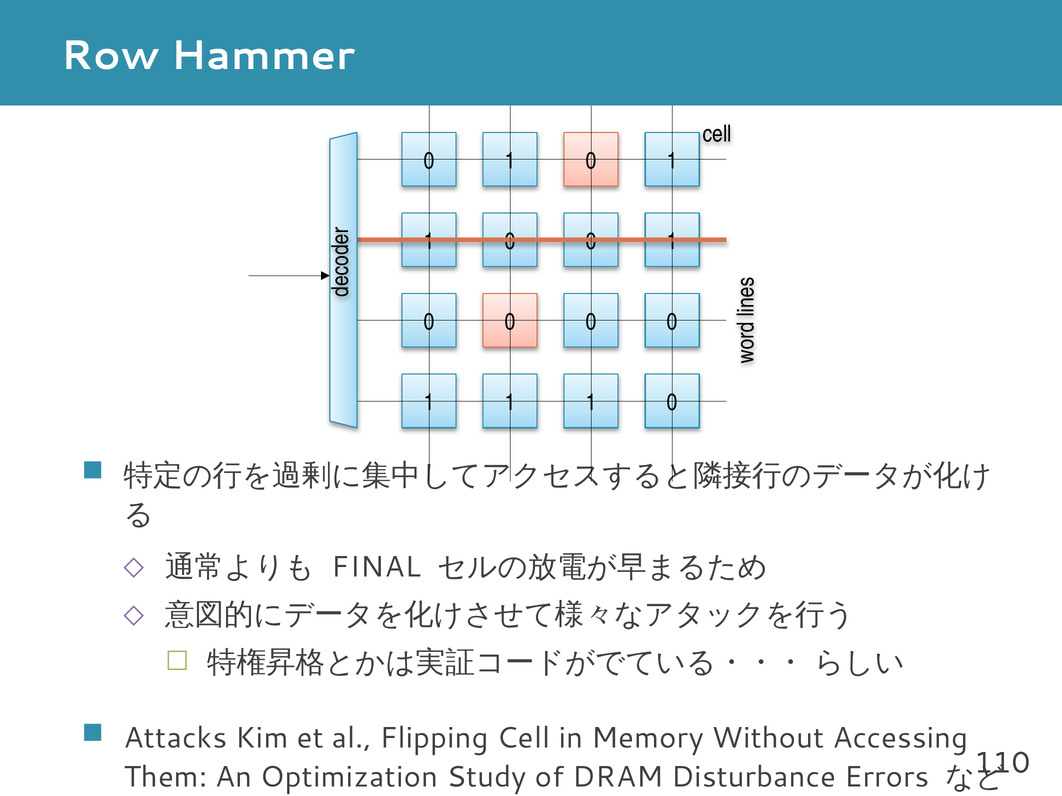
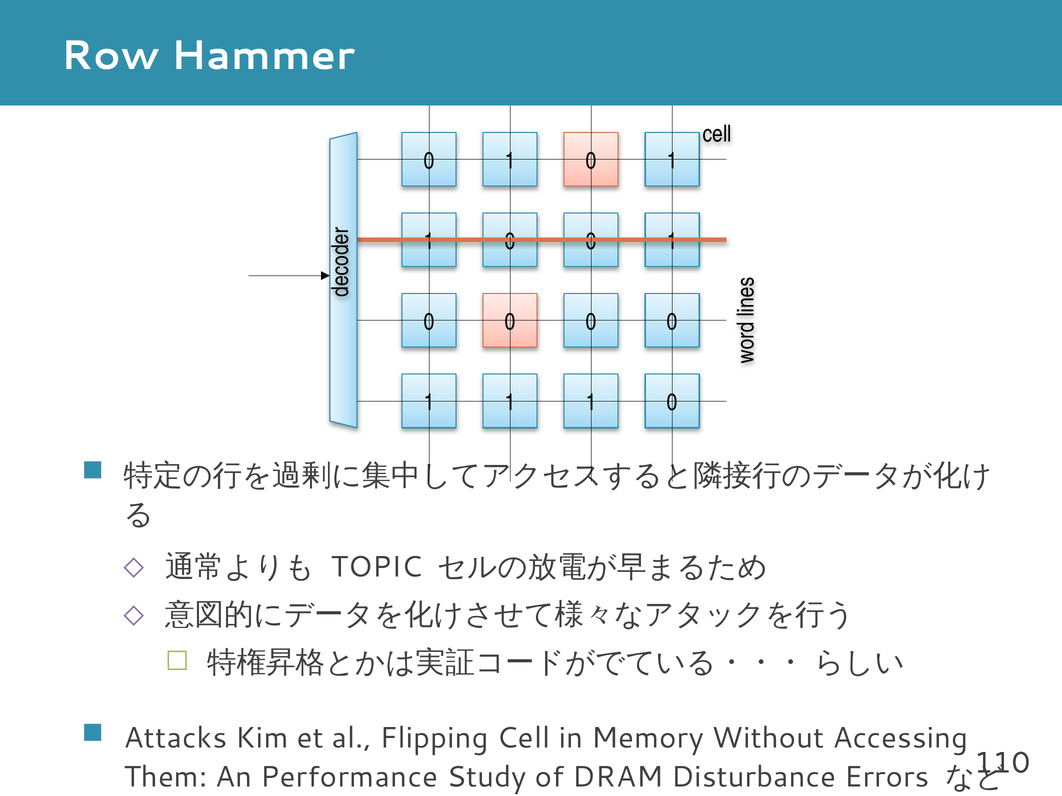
FINAL: FINAL -> TOPIC (377, 567)
Optimization: Optimization -> Performance (349, 777)
